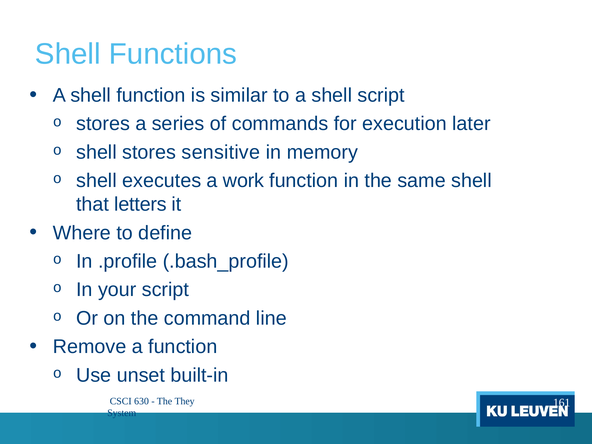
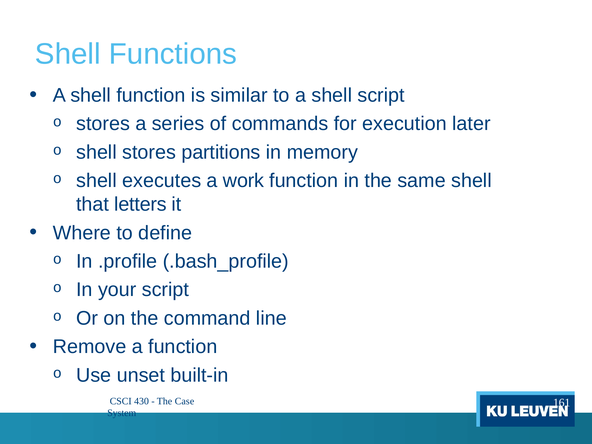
sensitive: sensitive -> partitions (221, 152)
630: 630 -> 430 (142, 401)
They: They -> Case (184, 401)
